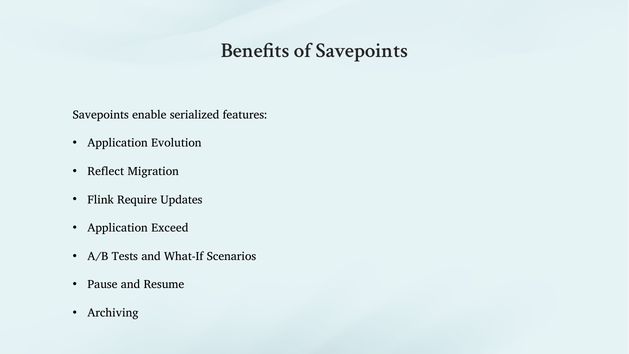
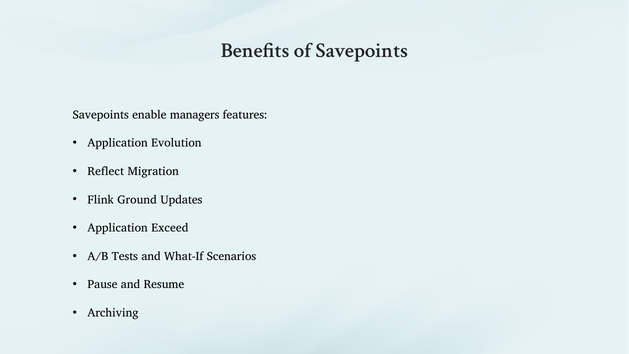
serialized: serialized -> managers (195, 115)
Require: Require -> Ground (137, 200)
